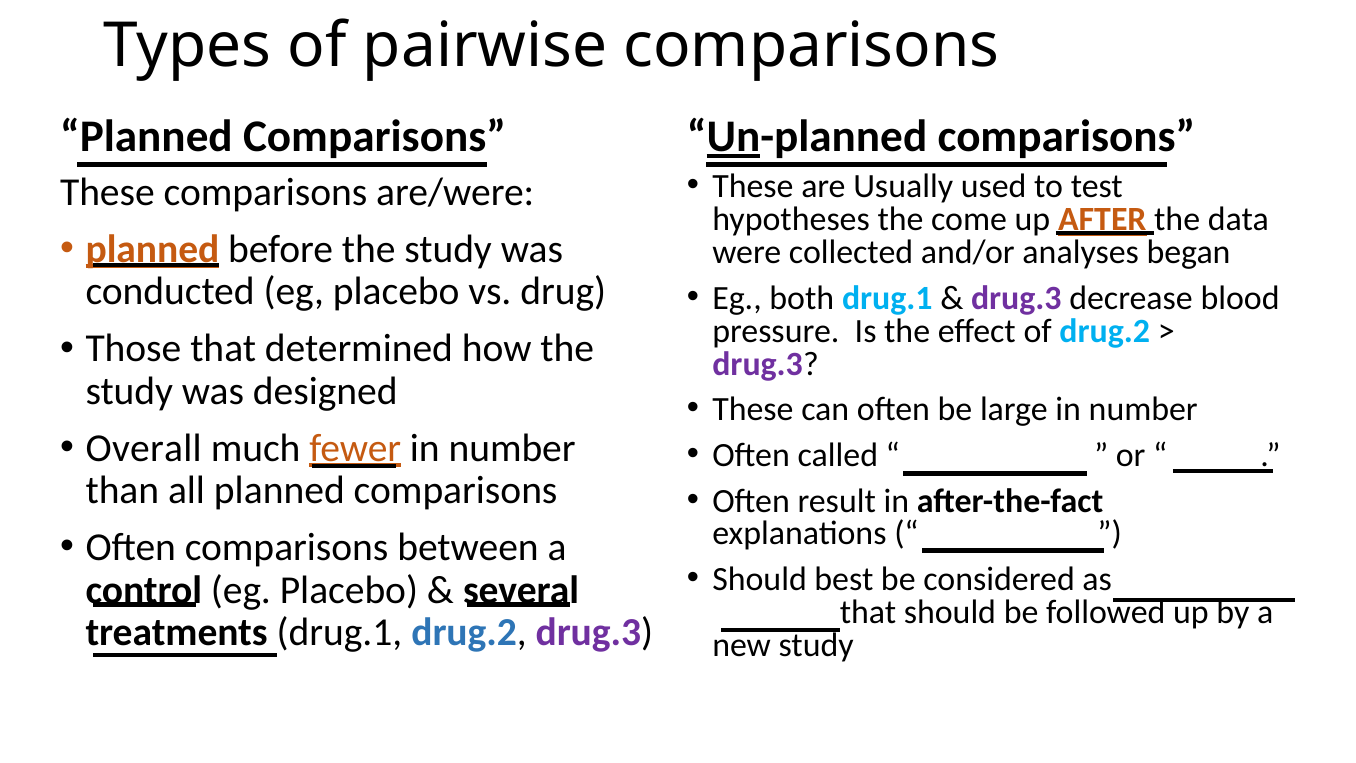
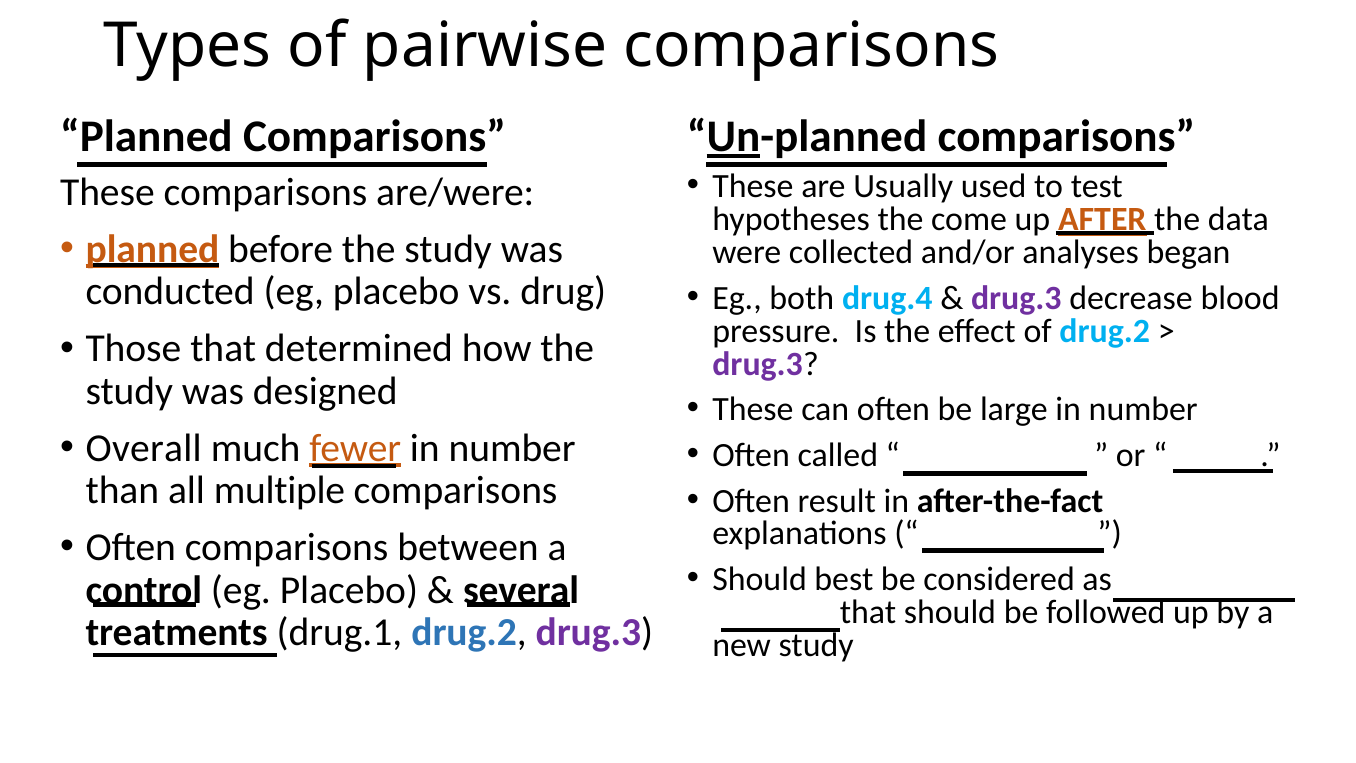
both drug.1: drug.1 -> drug.4 (887, 298)
all planned: planned -> multiple (280, 490)
